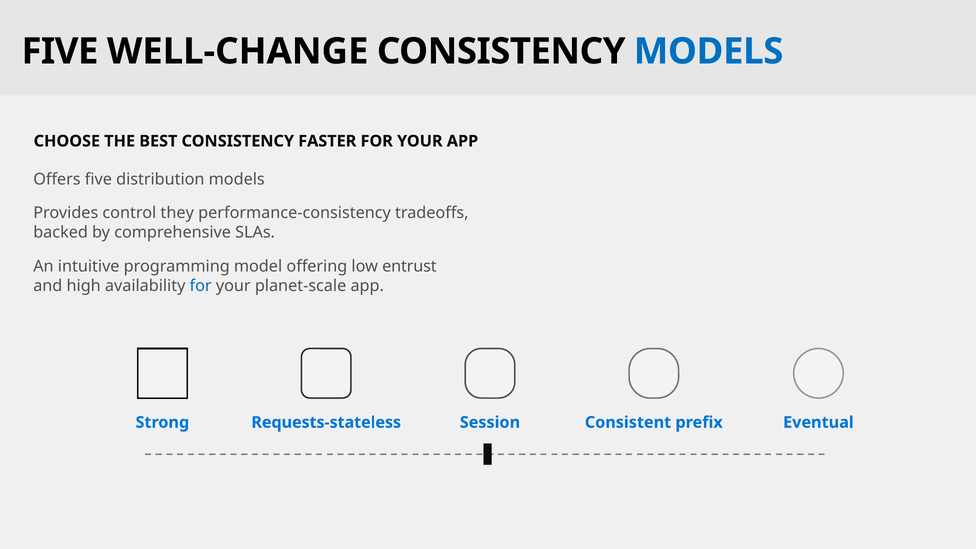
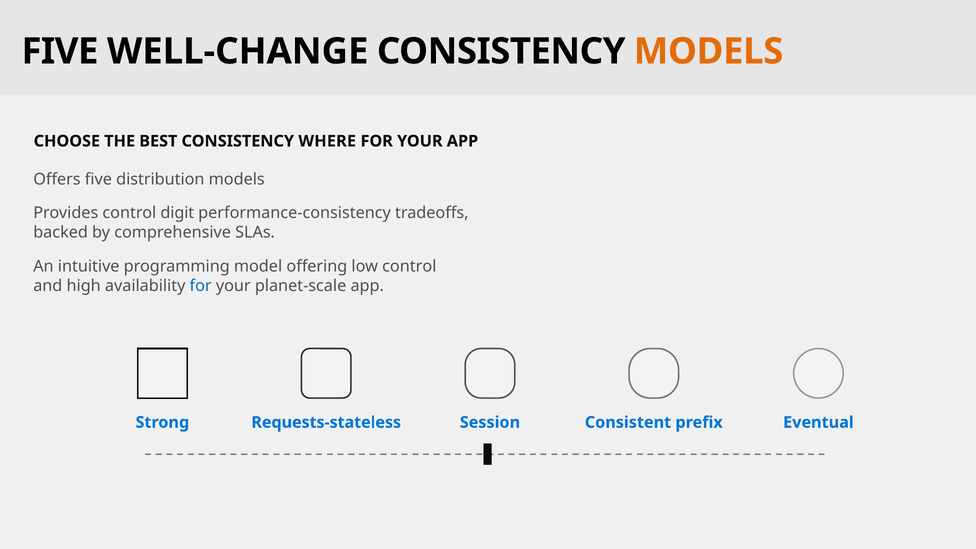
MODELS colour: blue -> orange (709, 51)
FASTER: FASTER -> WHERE (327, 141)
they: they -> digit (177, 213)
low entrust: entrust -> control (409, 266)
